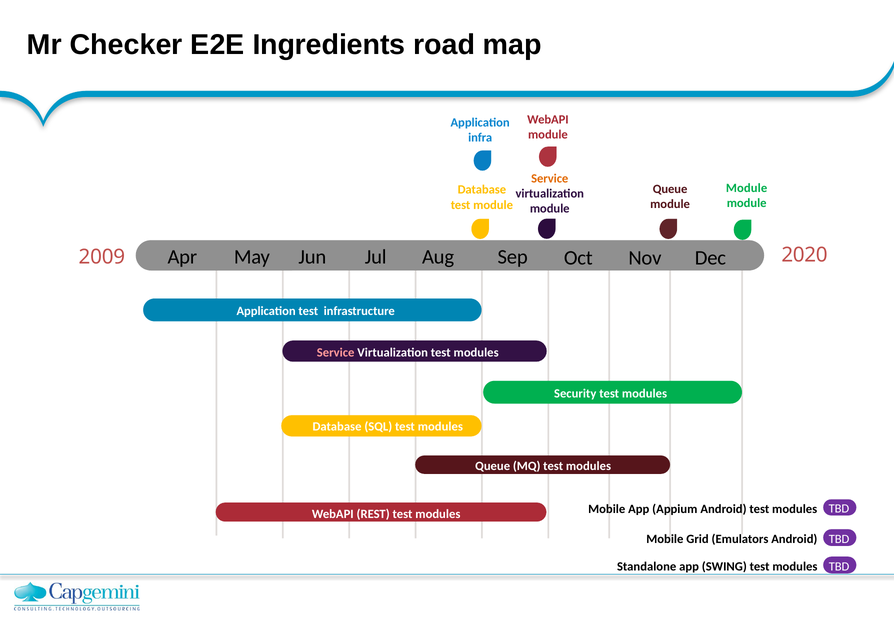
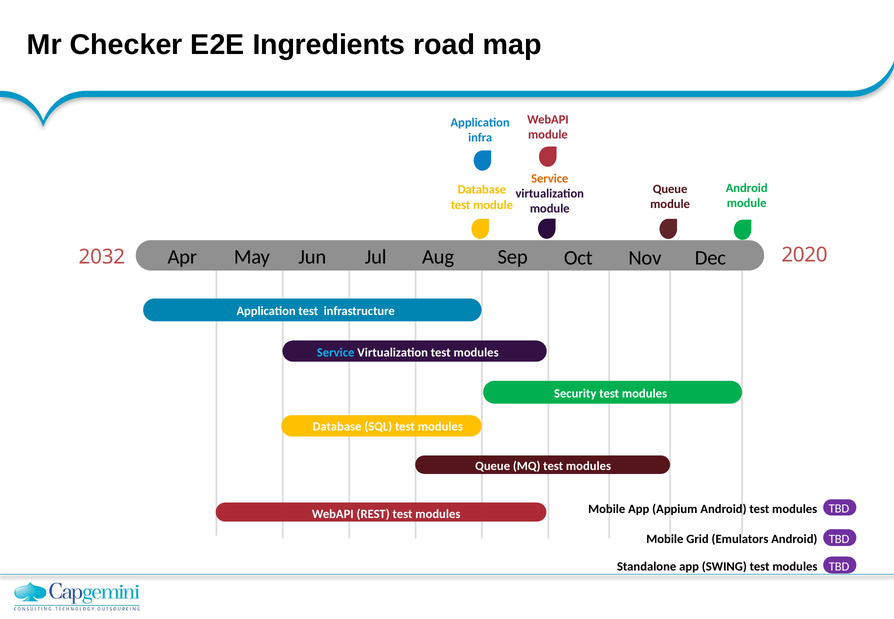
Module: Module -> Android (747, 188)
2009: 2009 -> 2032 (102, 257)
Service colour: pink -> light blue (336, 352)
